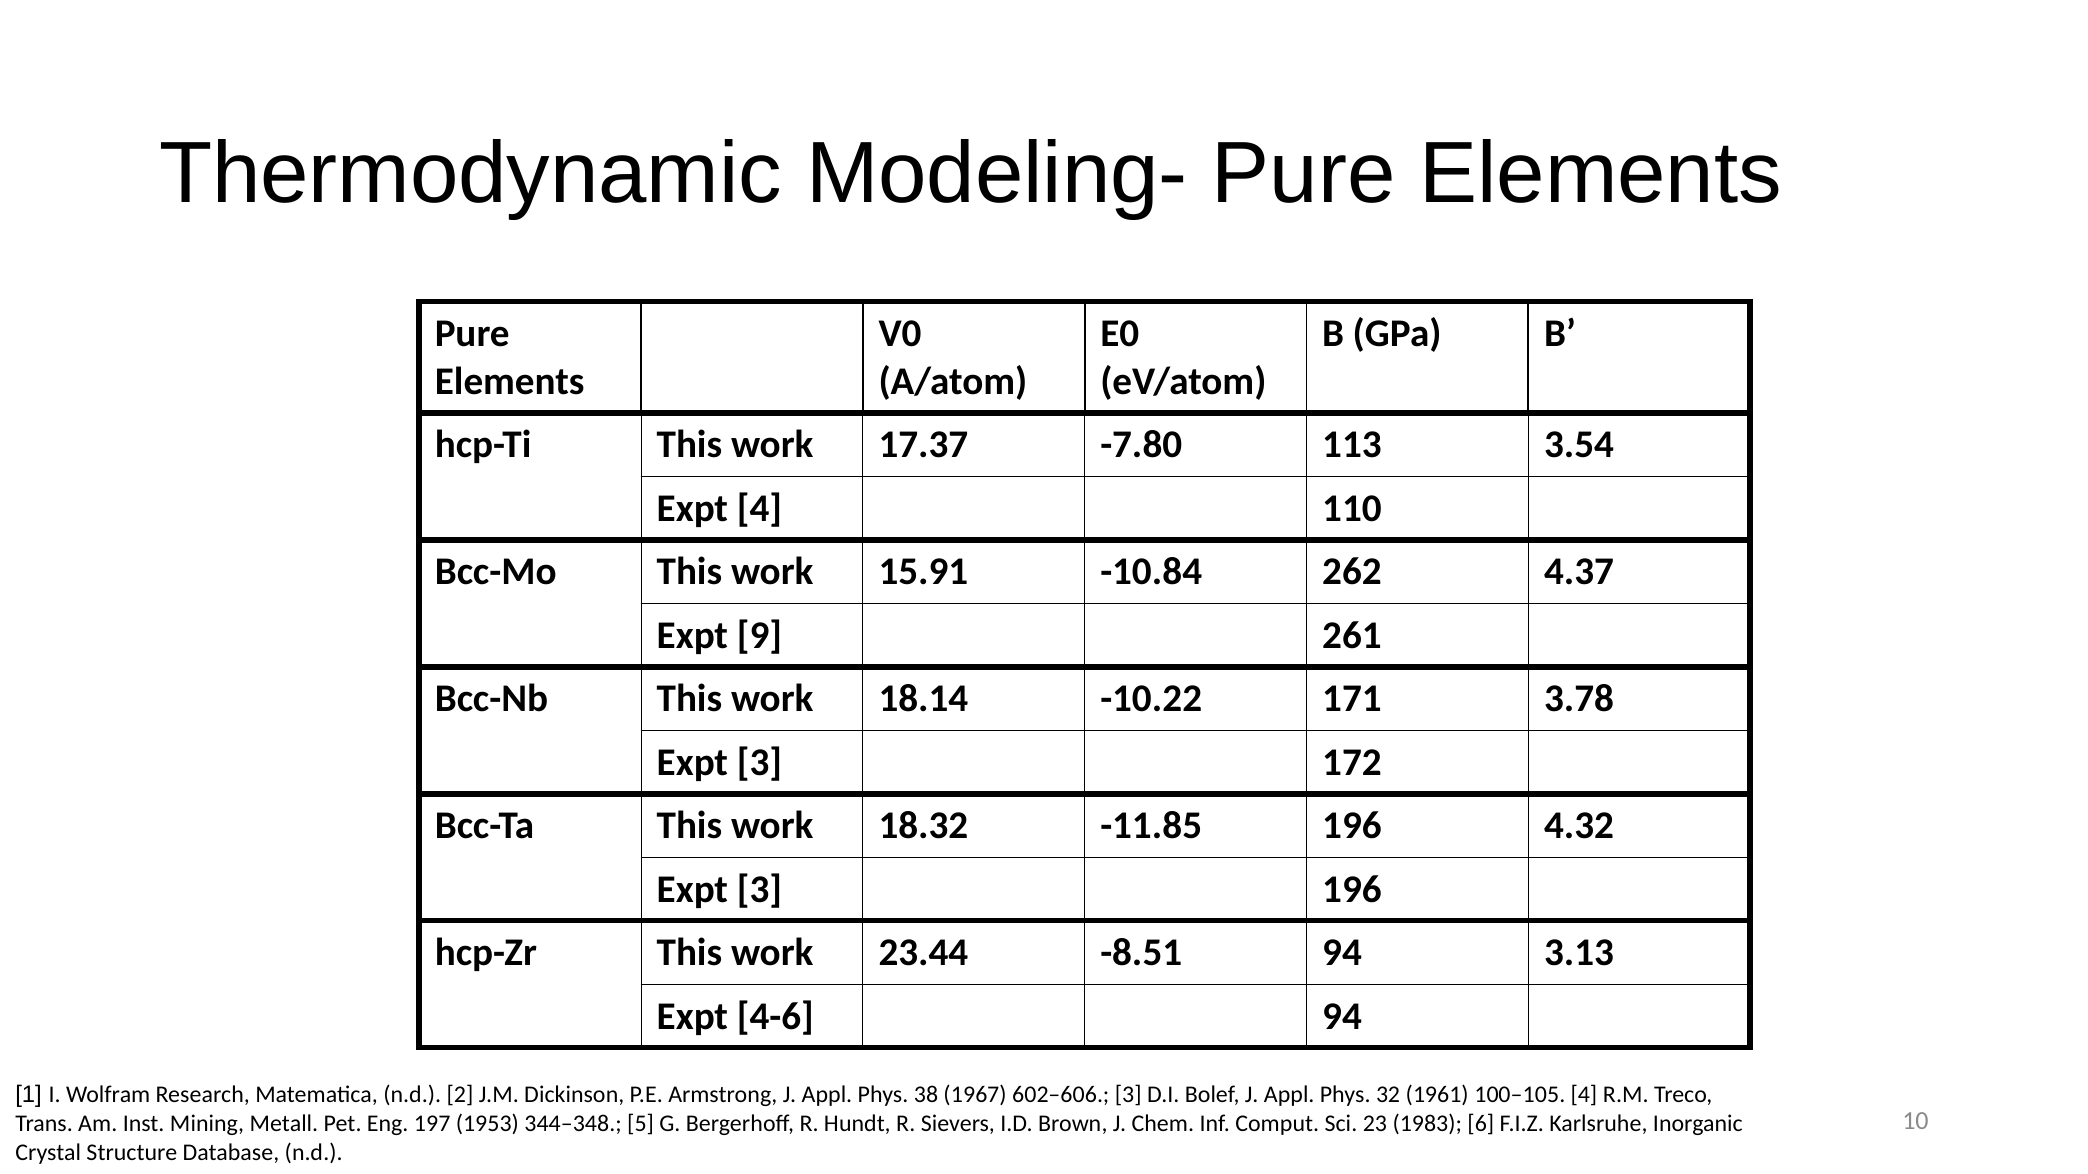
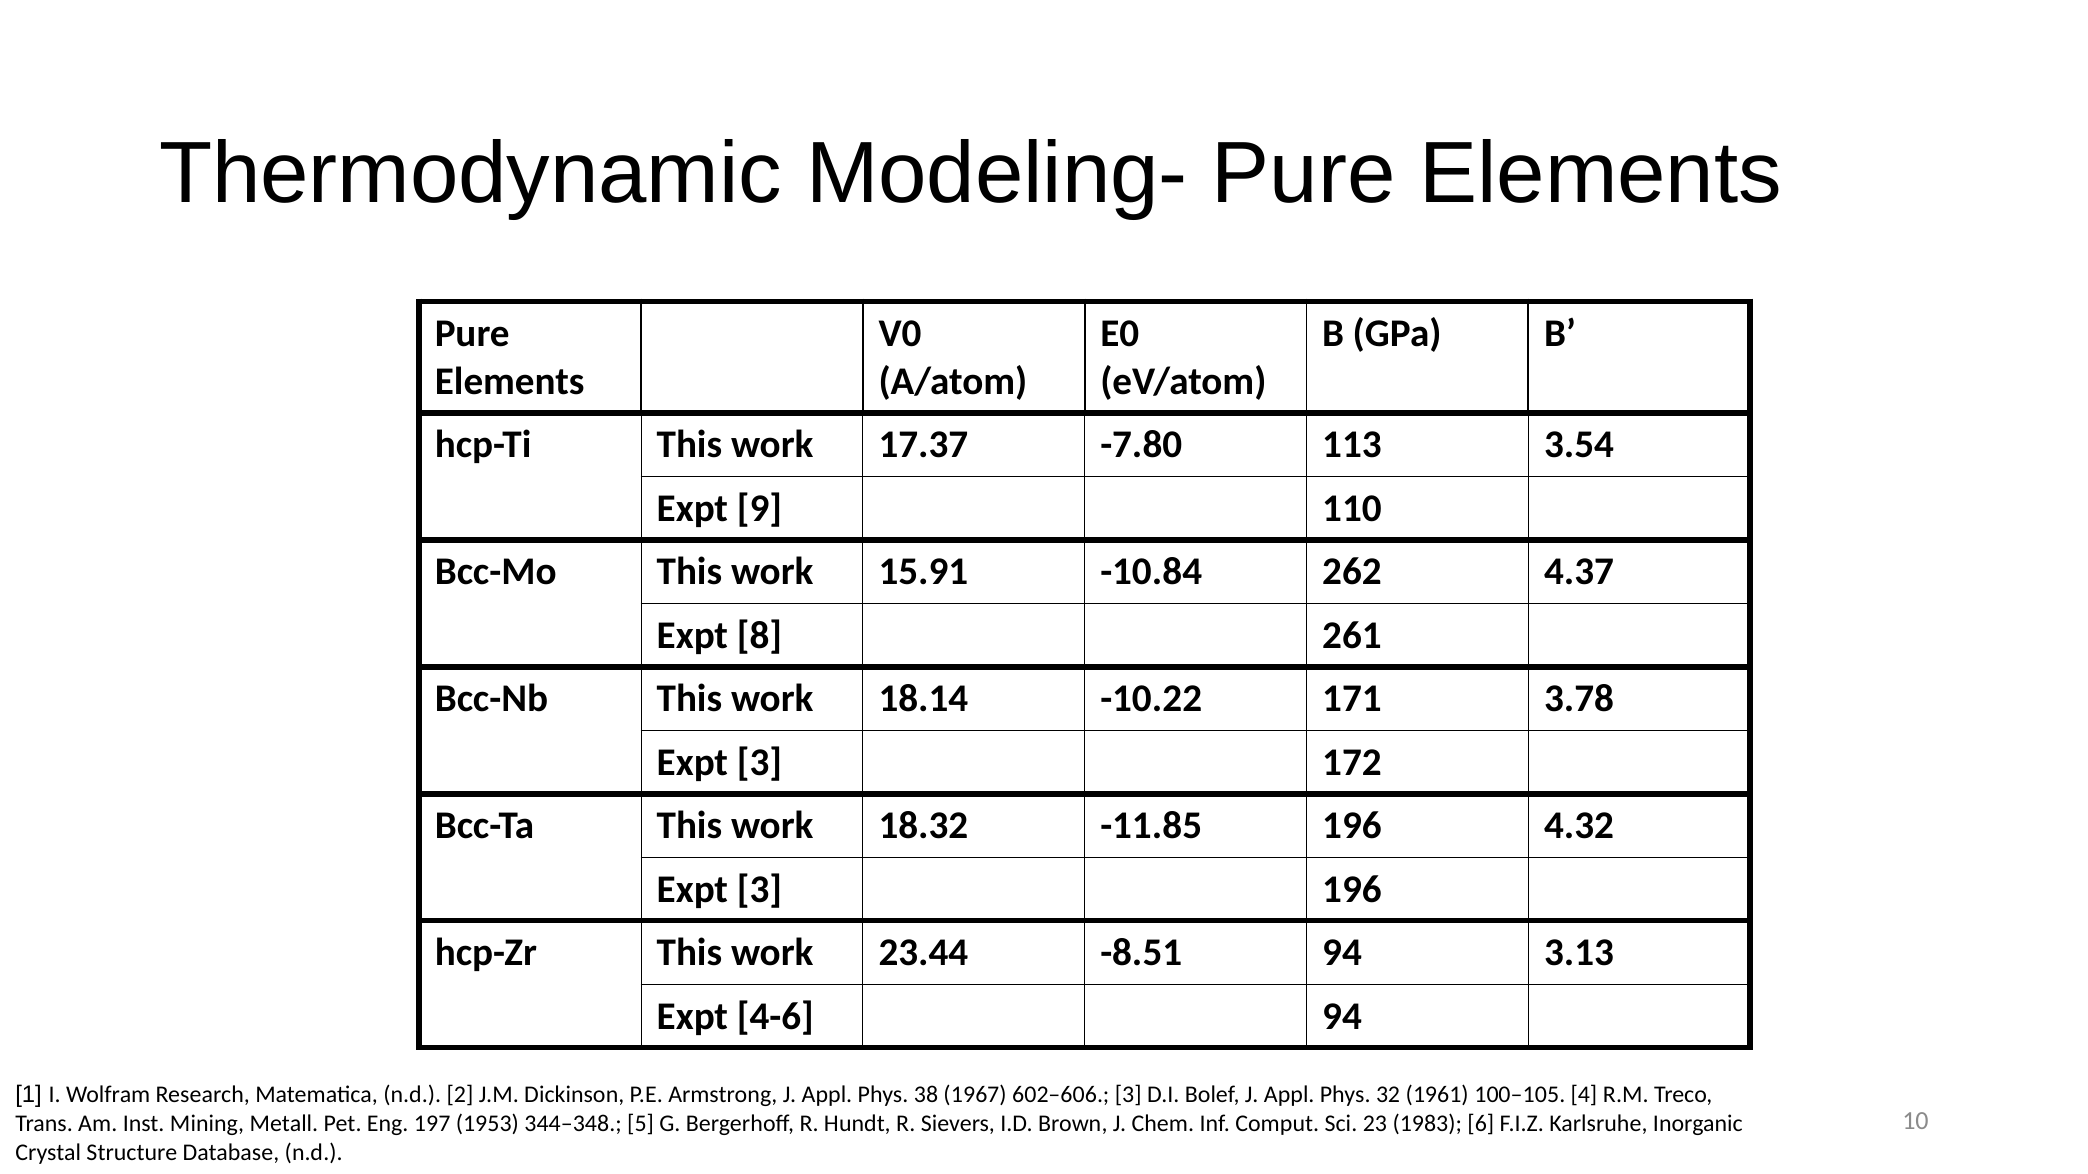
Expt 4: 4 -> 9 (759, 509)
9: 9 -> 8 (759, 636)
